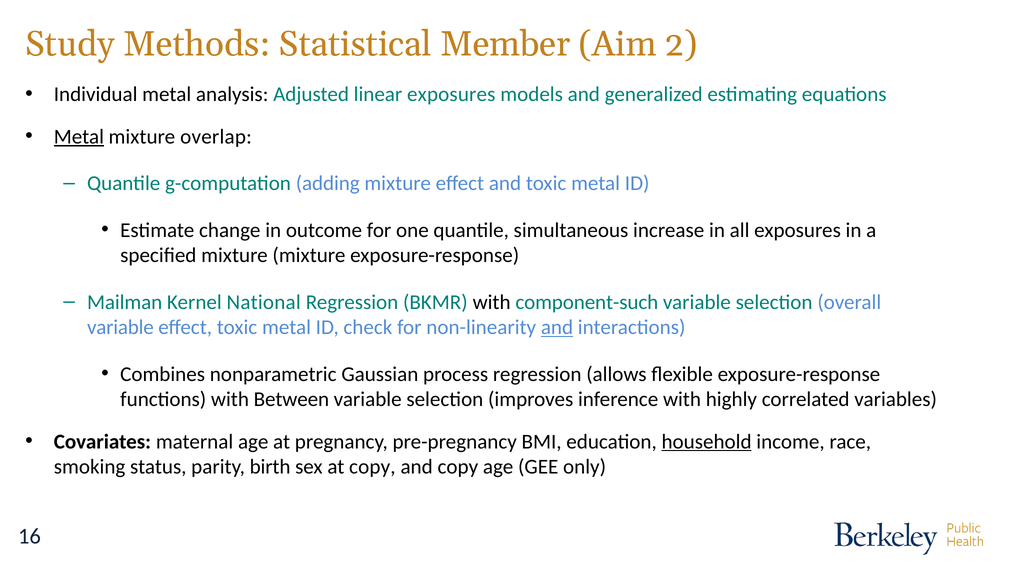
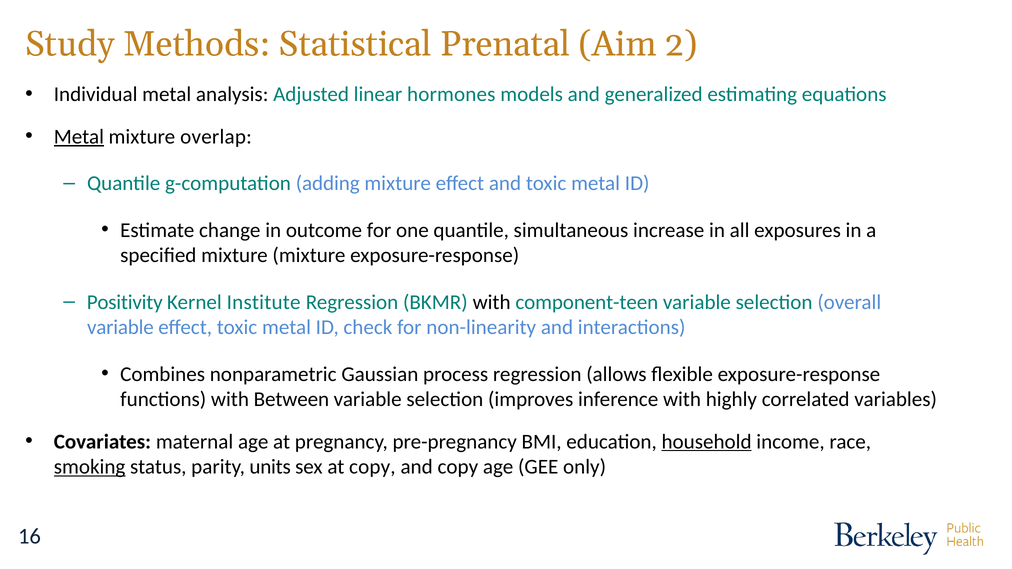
Member: Member -> Prenatal (505, 44)
linear exposures: exposures -> hormones (451, 95)
Mailman: Mailman -> Positivity (125, 302)
National: National -> Institute (264, 302)
component-such: component-such -> component-teen (587, 302)
and underline: present -> none (557, 328)
smoking underline: none -> present (90, 467)
birth: birth -> units (270, 467)
